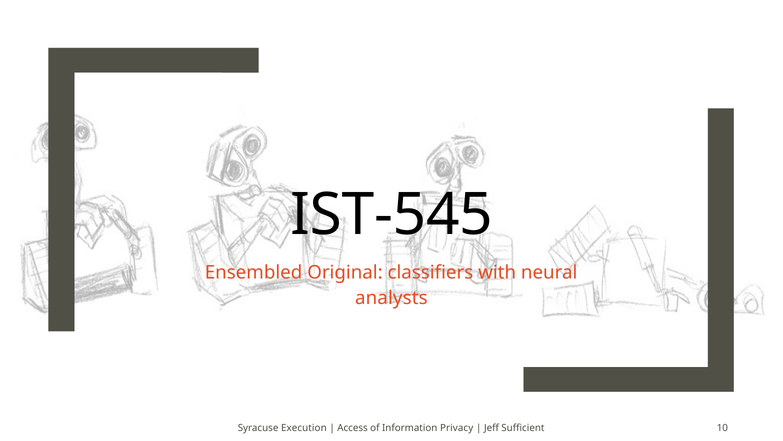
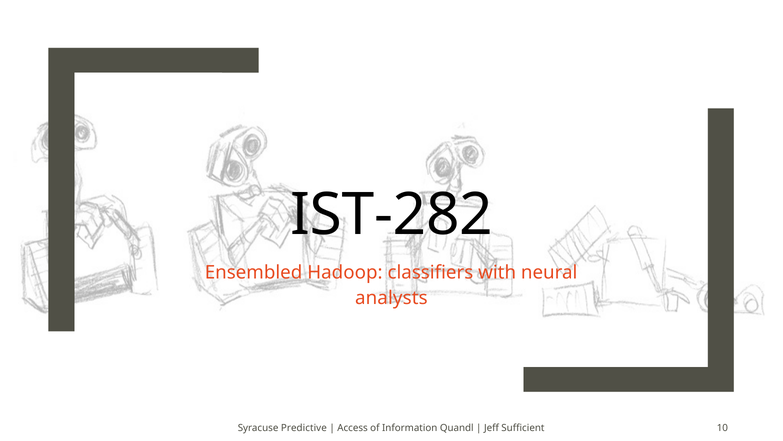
IST-545: IST-545 -> IST-282 (392, 215)
Original: Original -> Hadoop (345, 272)
Execution: Execution -> Predictive (304, 427)
Privacy: Privacy -> Quandl (457, 427)
